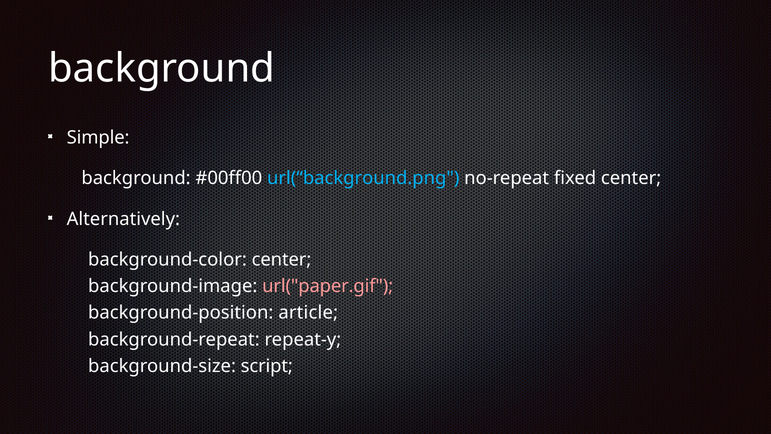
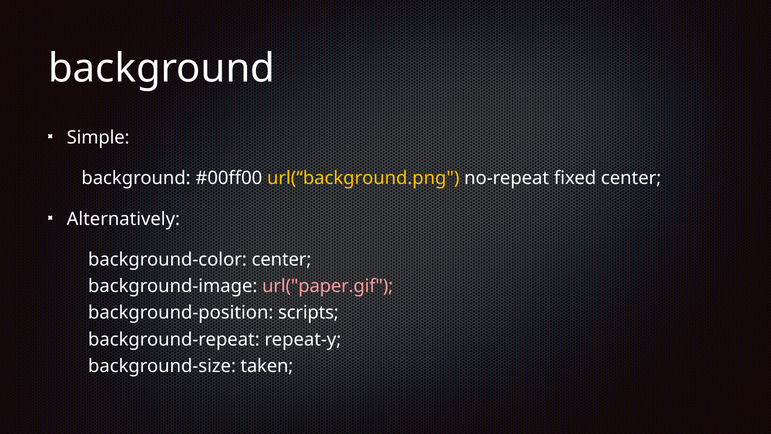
url(“background.png colour: light blue -> yellow (363, 178)
article: article -> scripts (308, 313)
script: script -> taken (267, 366)
